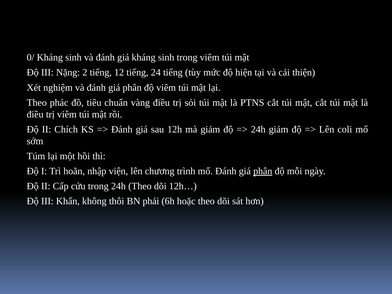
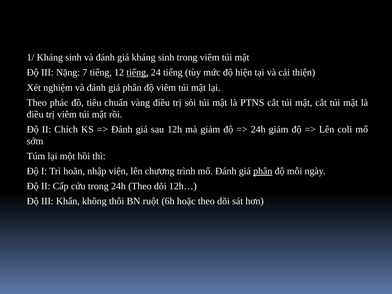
0/: 0/ -> 1/ (31, 57)
2: 2 -> 7 (85, 73)
tiếng underline: none -> present (137, 73)
phải: phải -> ruột (151, 201)
